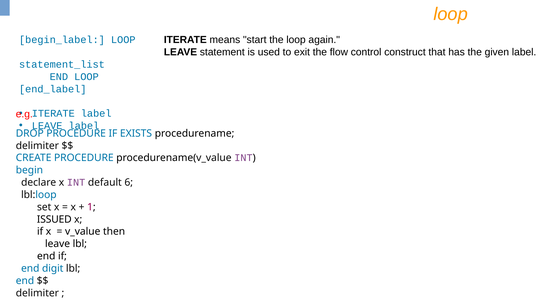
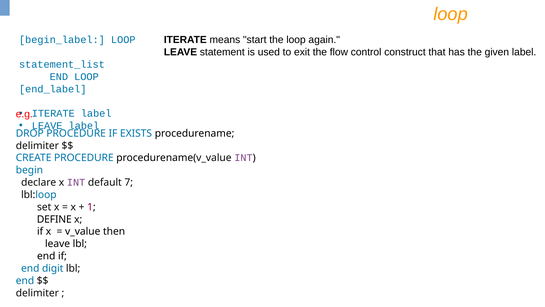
6: 6 -> 7 (129, 182)
ISSUED: ISSUED -> DEFINE (54, 219)
